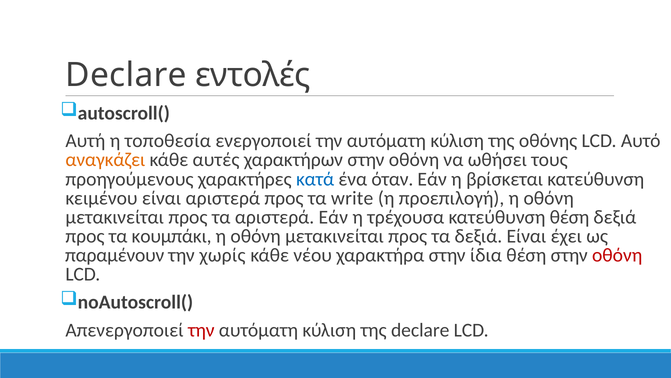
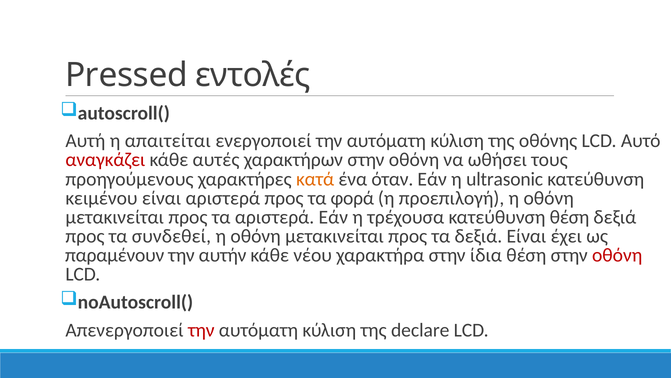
Declare: Declare -> Pressed (126, 75)
τοποθεσία: τοποθεσία -> απαιτείται (168, 141)
αναγκάζει colour: orange -> red (105, 160)
κατά colour: blue -> orange (315, 179)
βρίσκεται: βρίσκεται -> ultrasonic (505, 179)
write: write -> φορά (352, 198)
κουμπάκι: κουμπάκι -> συνδεθεί (171, 236)
χωρίς: χωρίς -> αυτήν (223, 255)
